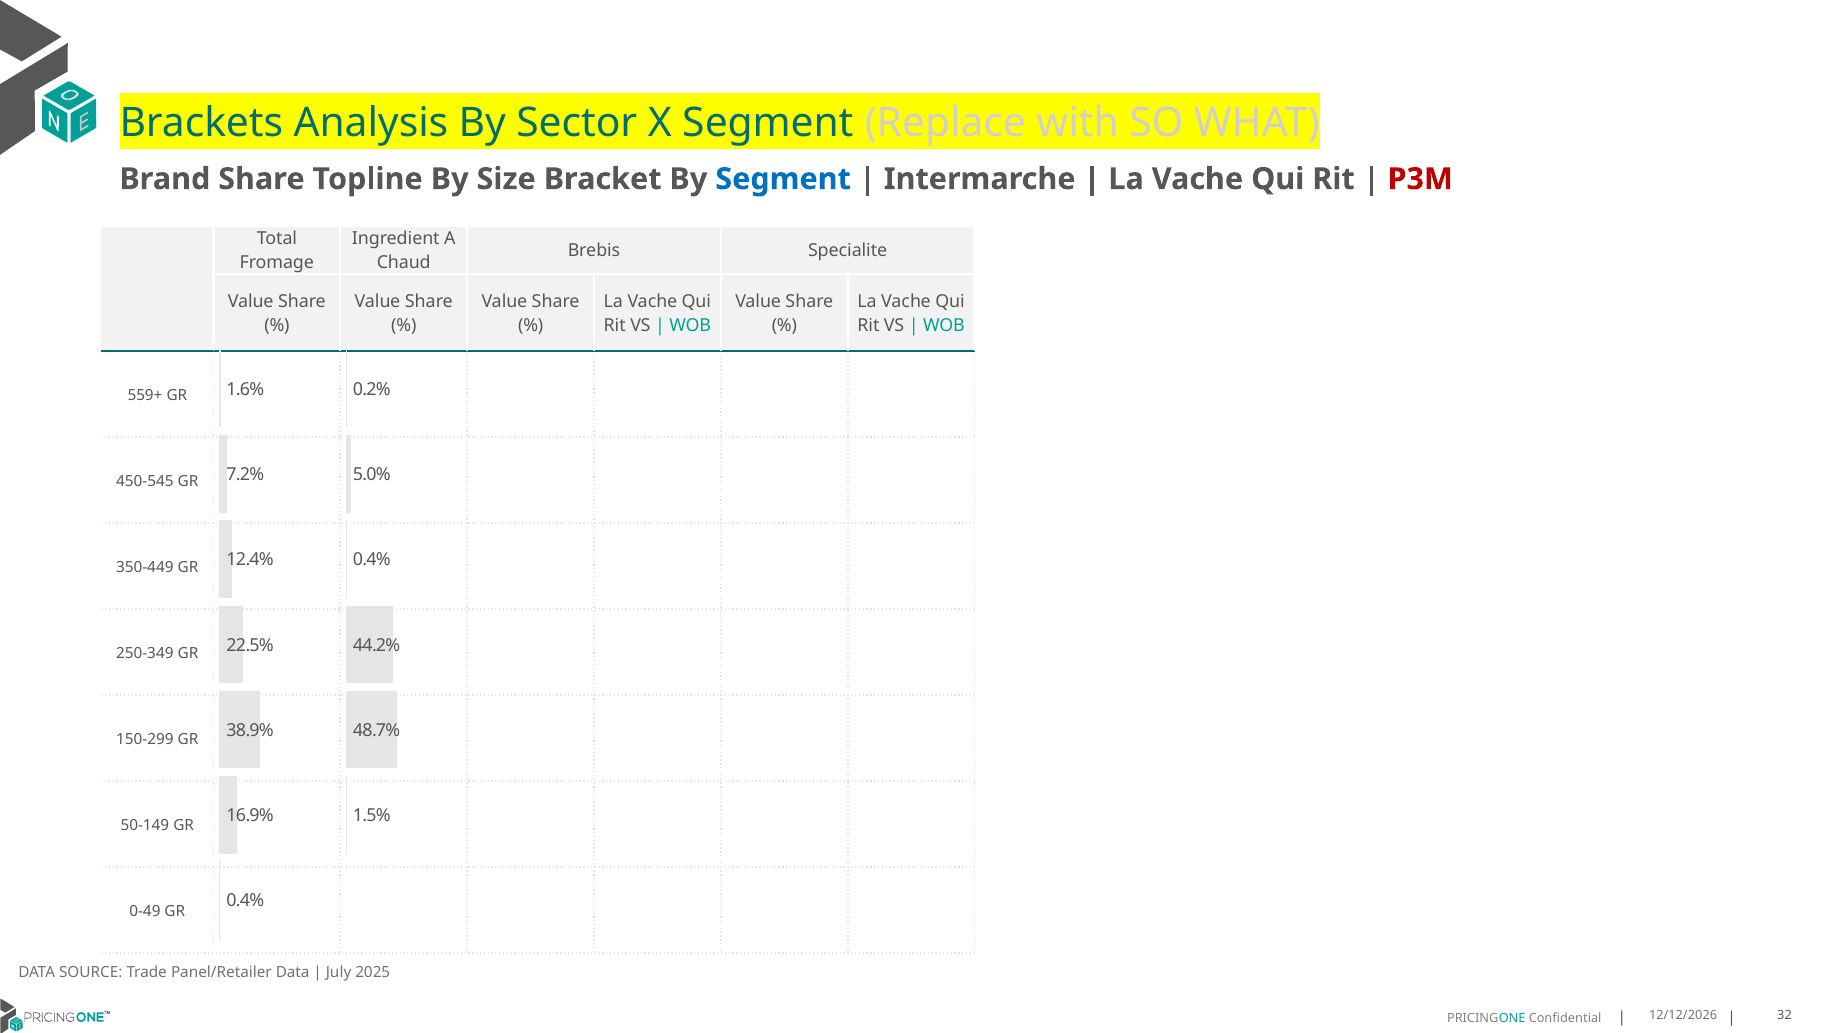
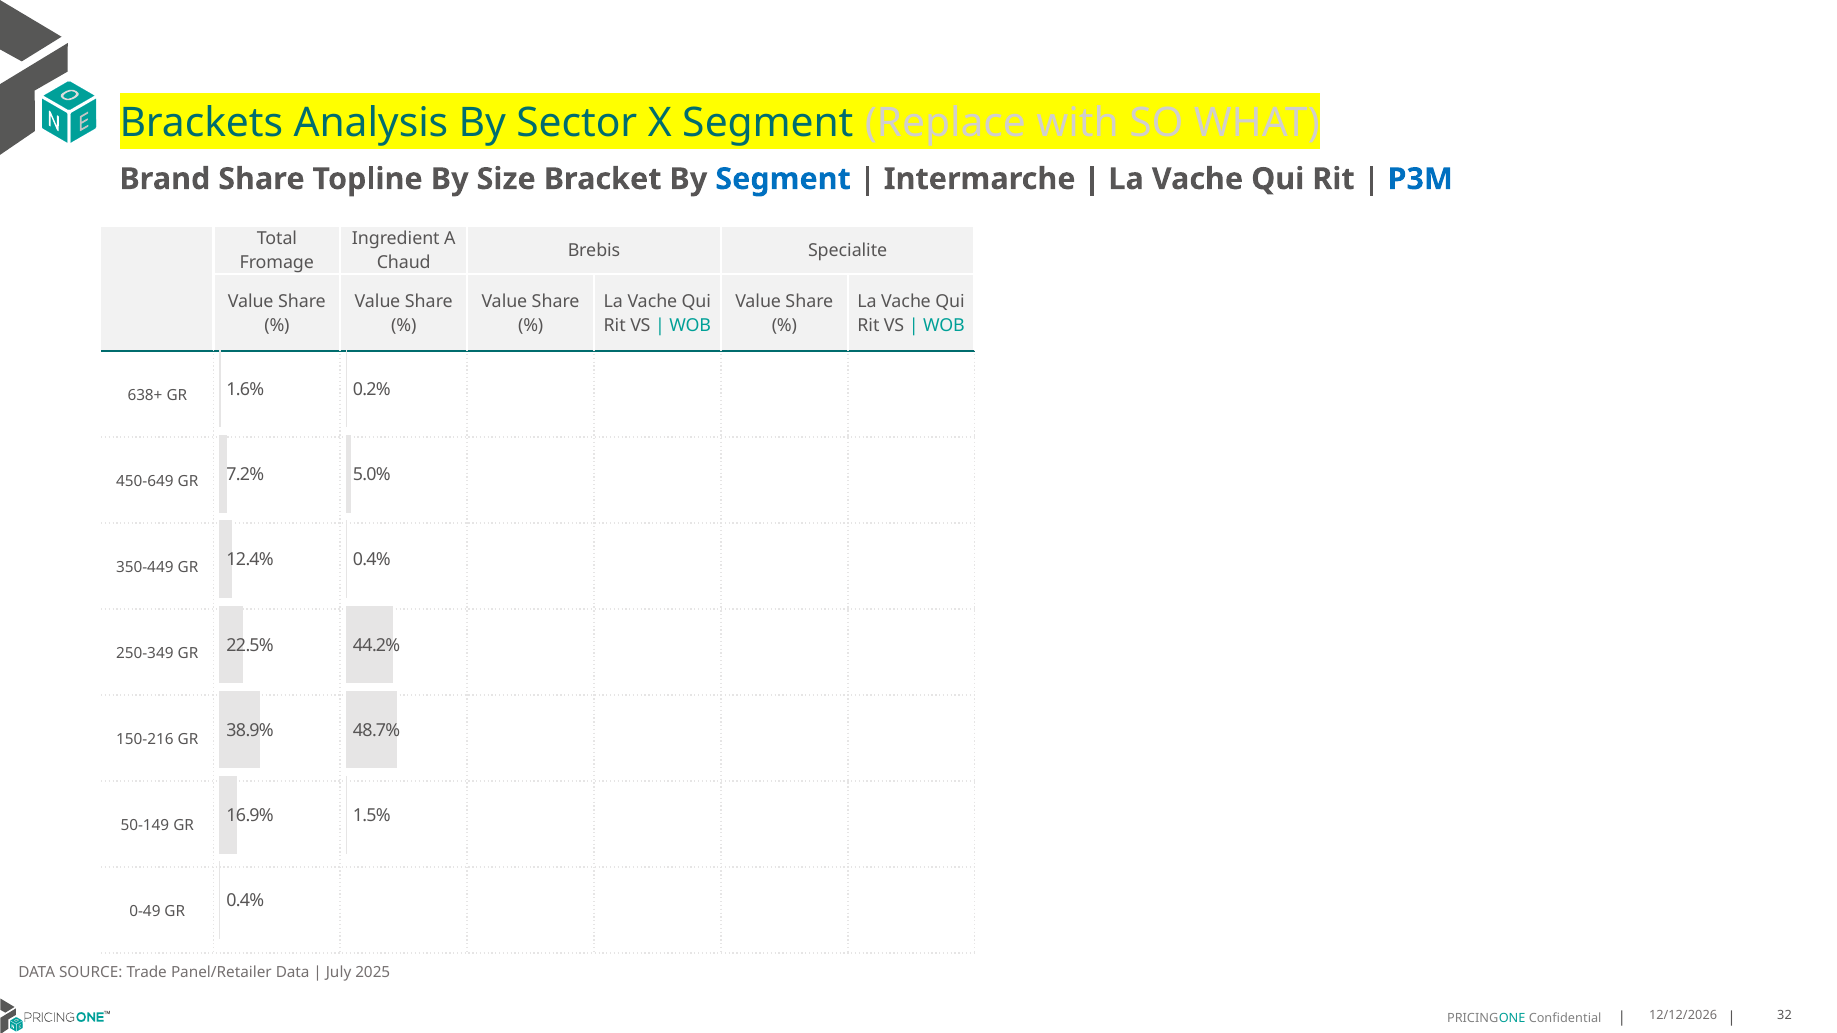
P3M colour: red -> blue (1420, 179)
559+: 559+ -> 638+ (145, 396)
450-545: 450-545 -> 450-649 (145, 482)
150-299: 150-299 -> 150-216 (145, 740)
